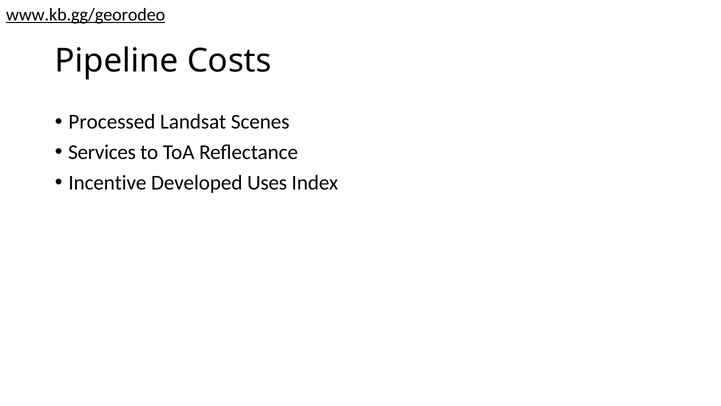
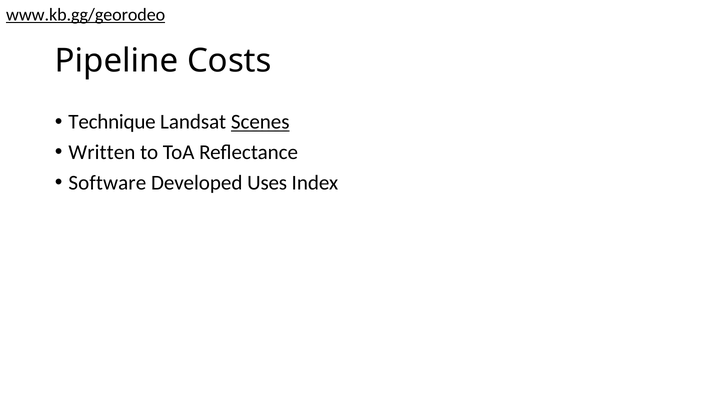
Processed: Processed -> Technique (112, 122)
Scenes underline: none -> present (260, 122)
Services: Services -> Written (102, 152)
Incentive: Incentive -> Software (107, 182)
